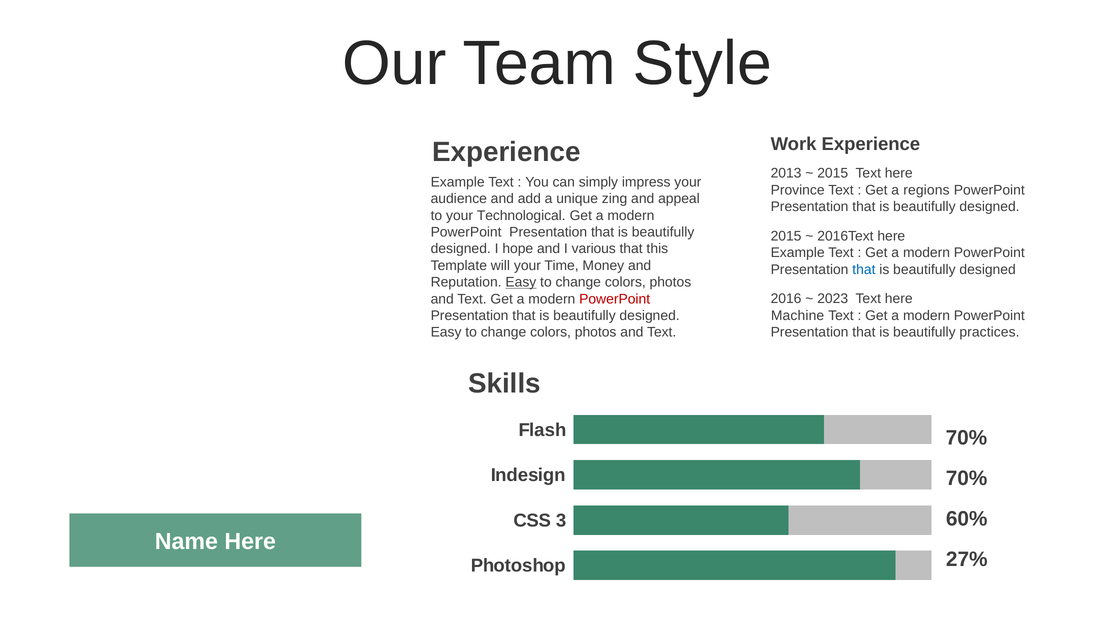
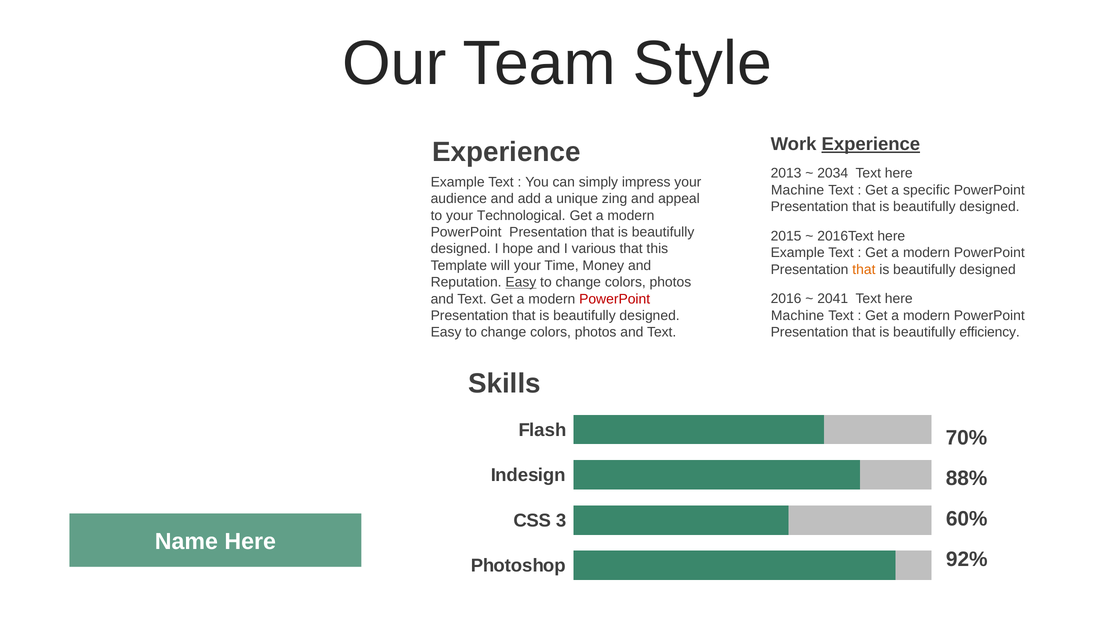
Experience underline: none -> present (871, 144)
2015: 2015 -> 2034 (833, 173)
Province: Province -> Machine (798, 190)
regions: regions -> specific (926, 190)
that colour: blue -> orange (864, 269)
2023: 2023 -> 2041 (833, 299)
practices: practices -> efficiency (990, 332)
70%: 70% -> 88% (967, 478)
27%: 27% -> 92% (967, 559)
